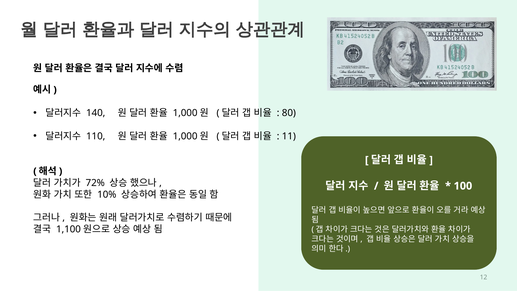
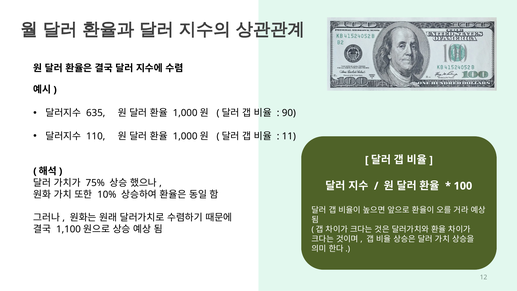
140: 140 -> 635 (96, 113)
80: 80 -> 90 (289, 113)
72%: 72% -> 75% (95, 183)
